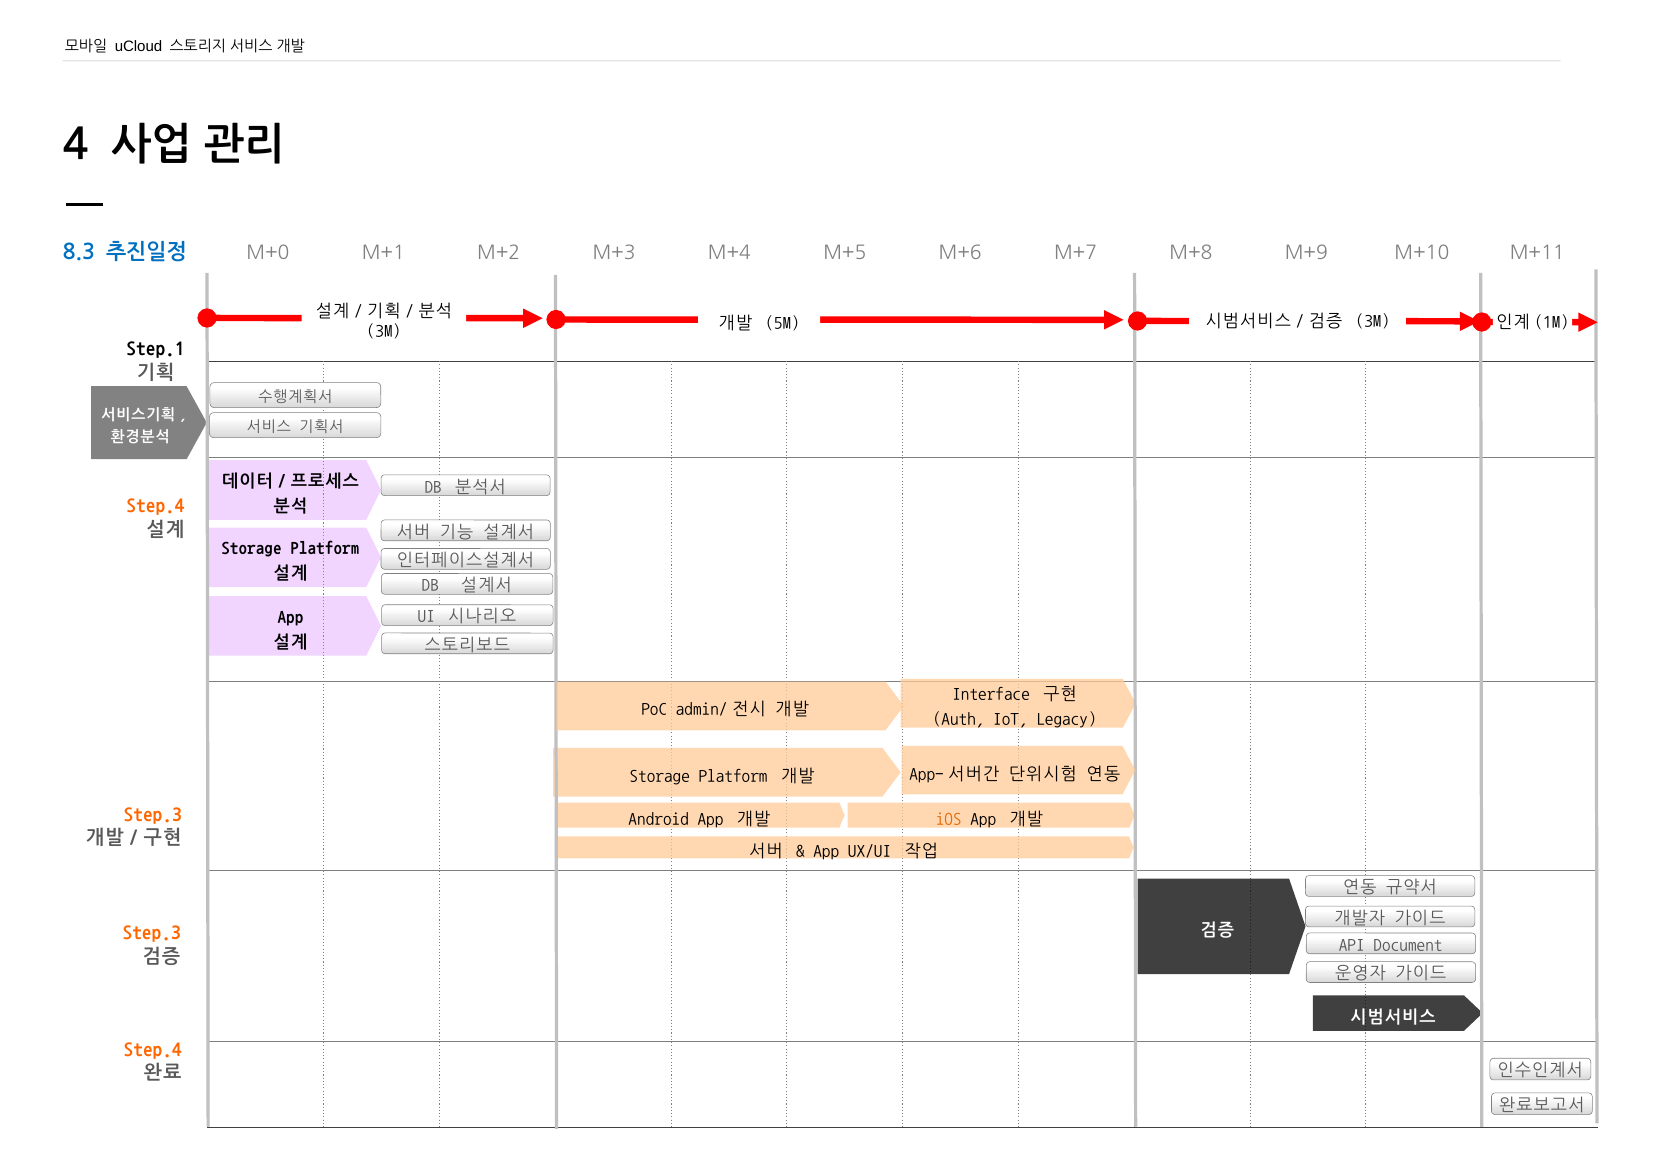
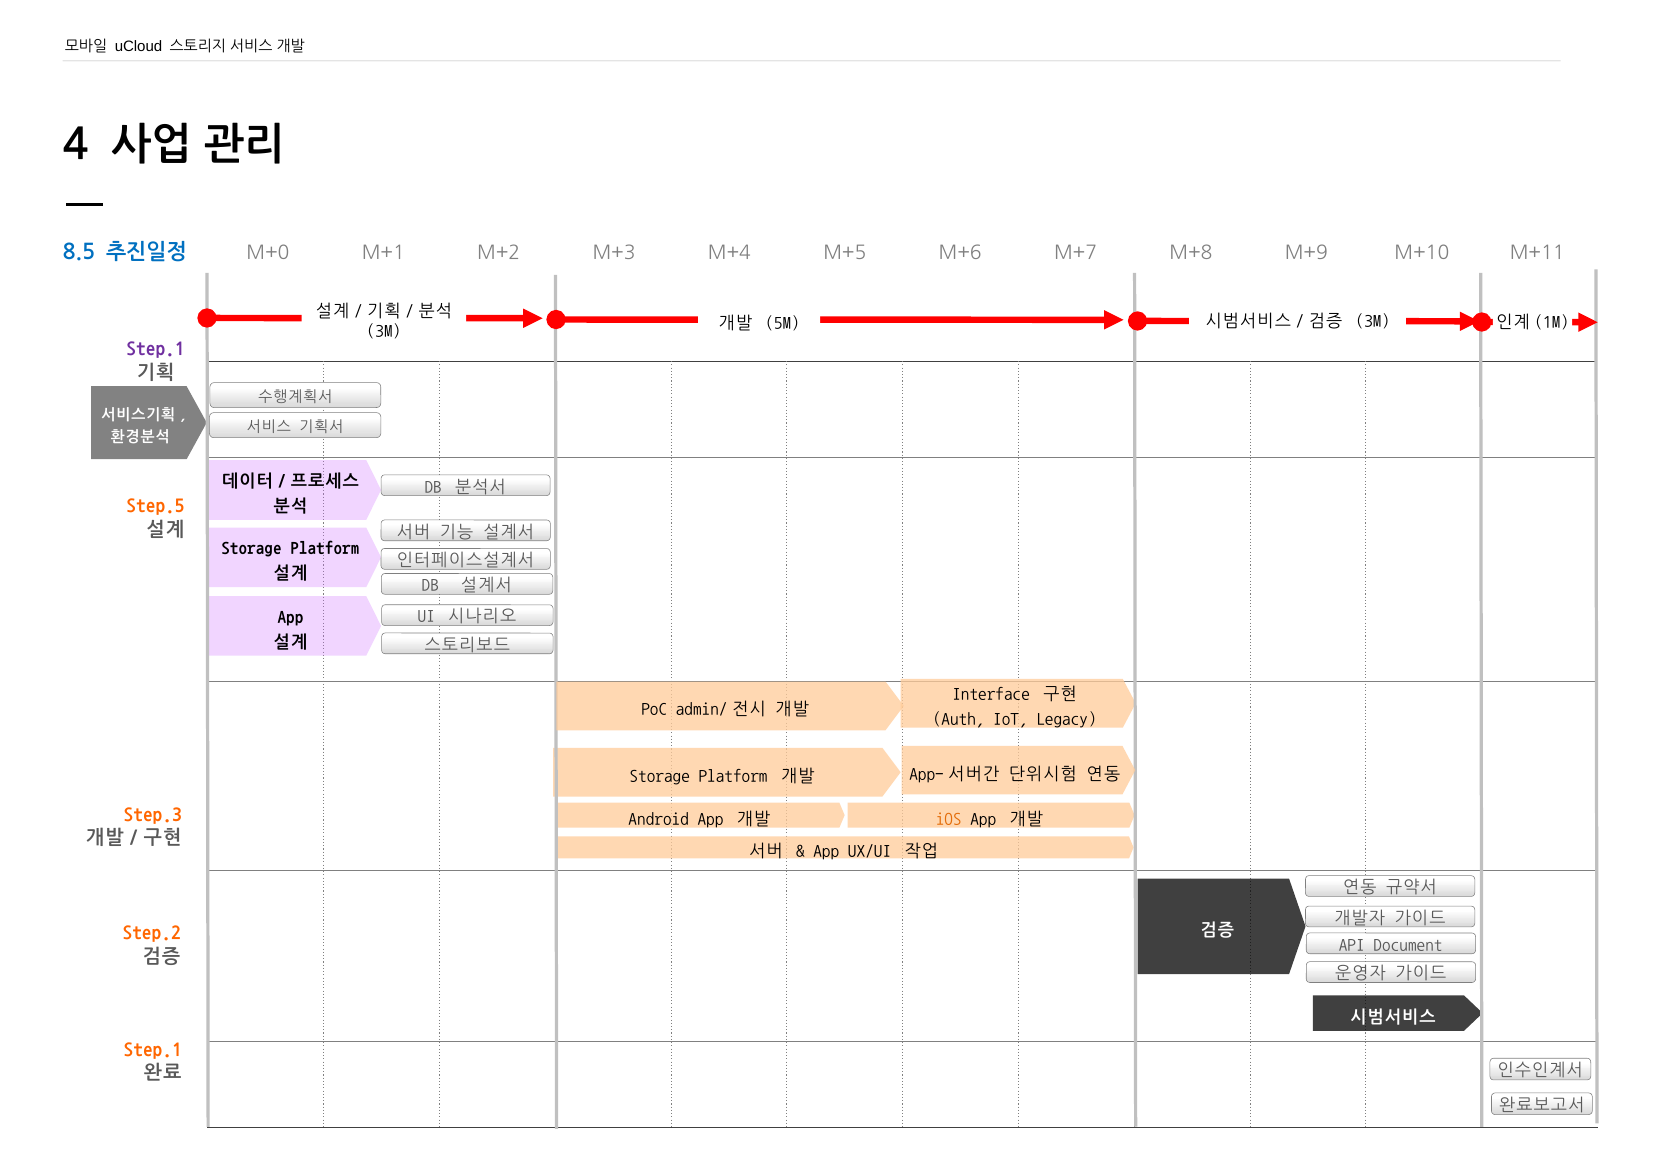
8.3: 8.3 -> 8.5 (79, 252)
Step.1 colour: black -> purple (156, 349)
Step.4: Step.4 -> Step.5 (156, 506)
Step.3: Step.3 -> Step.2 (152, 933)
Step.4: Step.4 -> Step.1 (153, 1049)
